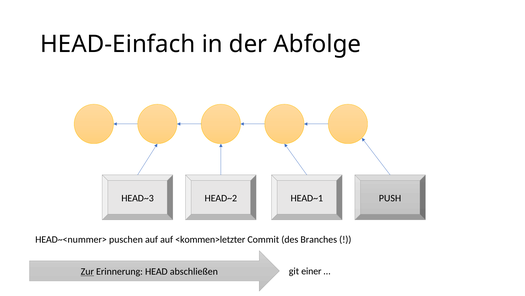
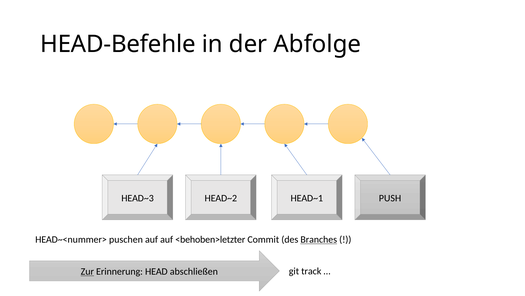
HEAD-Einfach: HEAD-Einfach -> HEAD-Befehle (118, 44)
<kommen>letzter: <kommen>letzter -> <behoben>letzter (210, 239)
Branches underline: none -> present (319, 239)
einer: einer -> track (311, 271)
